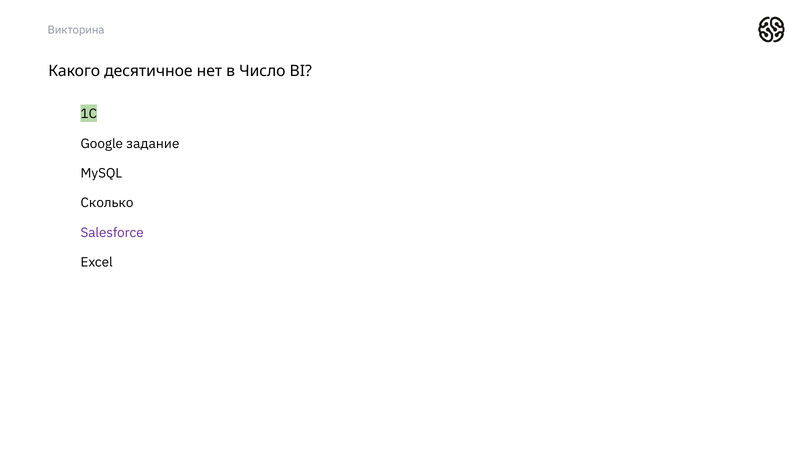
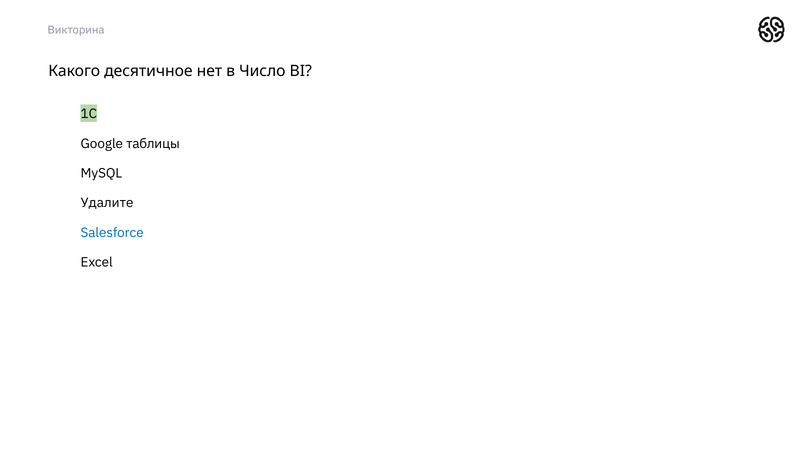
задание: задание -> таблицы (153, 144)
Сколько: Сколько -> Удалите (107, 203)
Salesforce colour: purple -> blue (112, 233)
